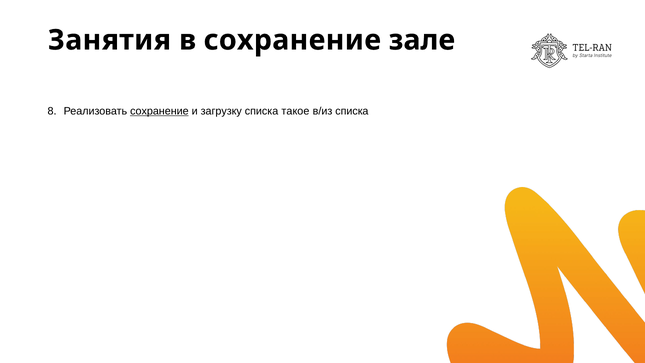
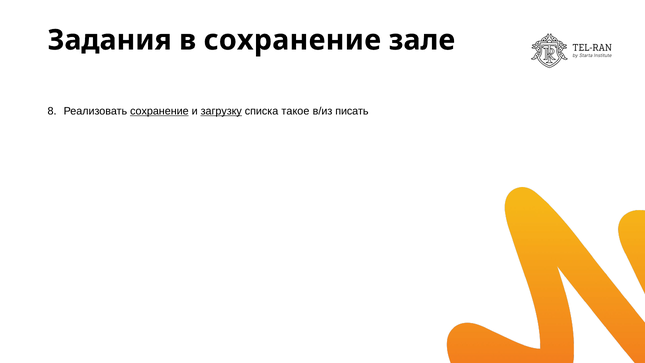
Занятия: Занятия -> Задания (110, 40)
загрузку underline: none -> present (221, 111)
в/из списка: списка -> писать (352, 111)
